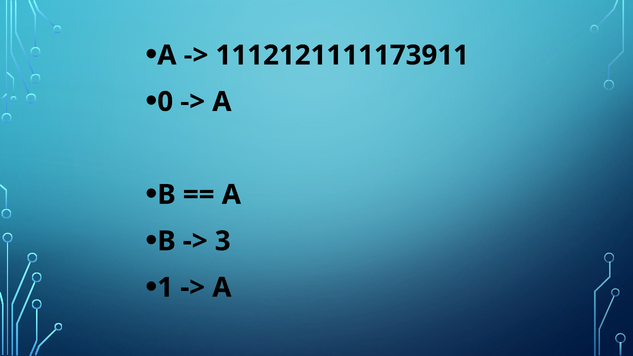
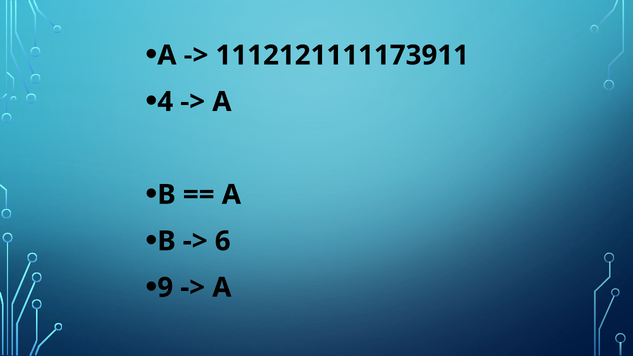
0: 0 -> 4 (165, 102)
3: 3 -> 6 (223, 241)
1: 1 -> 9 (165, 288)
